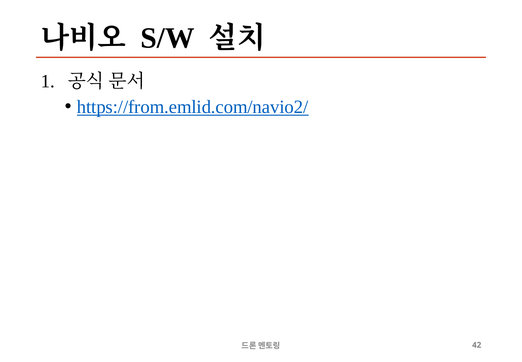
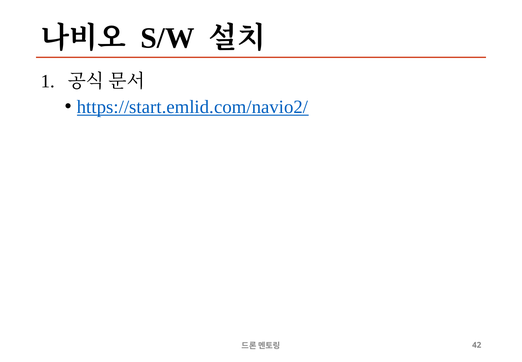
https://from.emlid.com/navio2/: https://from.emlid.com/navio2/ -> https://start.emlid.com/navio2/ (193, 107)
